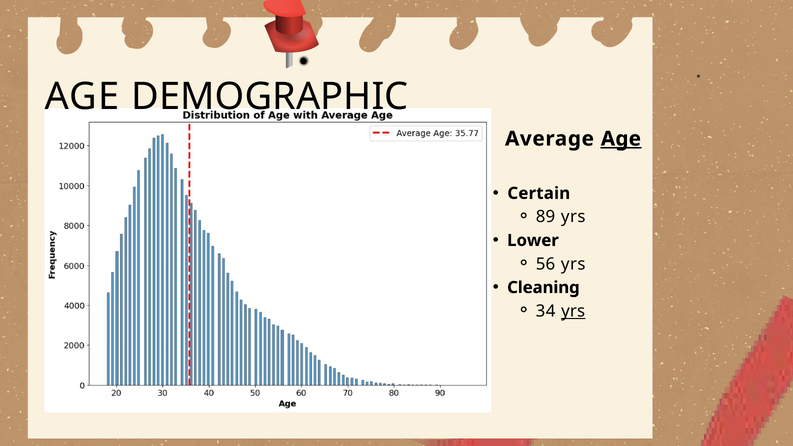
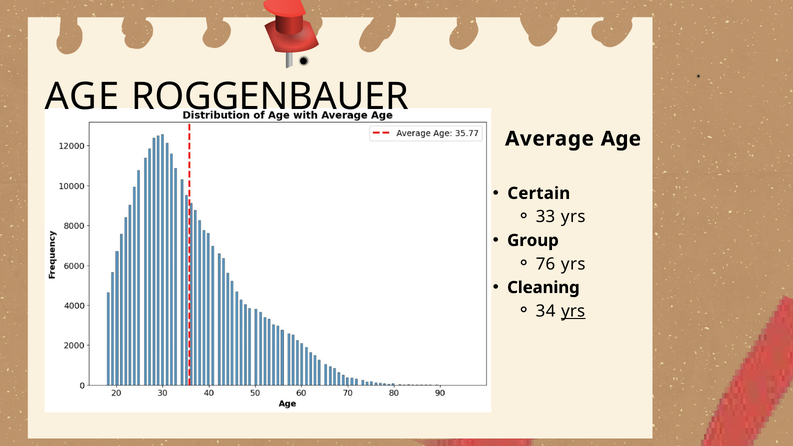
DEMOGRAPHIC: DEMOGRAPHIC -> ROGGENBAUER (270, 97)
Age underline: present -> none (621, 139)
89: 89 -> 33 (545, 217)
Lower: Lower -> Group (533, 240)
56: 56 -> 76 (545, 264)
